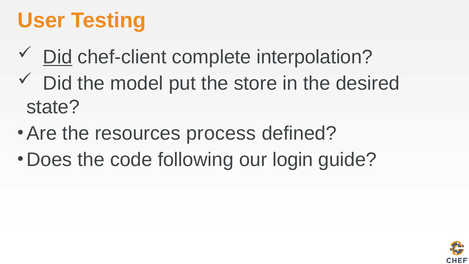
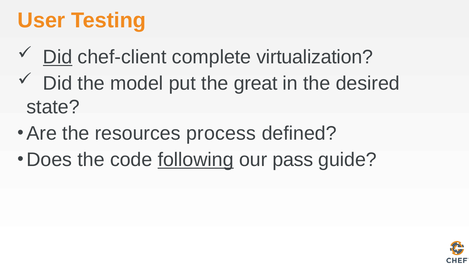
interpolation: interpolation -> virtualization (315, 57)
store: store -> great (256, 83)
following underline: none -> present (196, 160)
login: login -> pass (293, 160)
